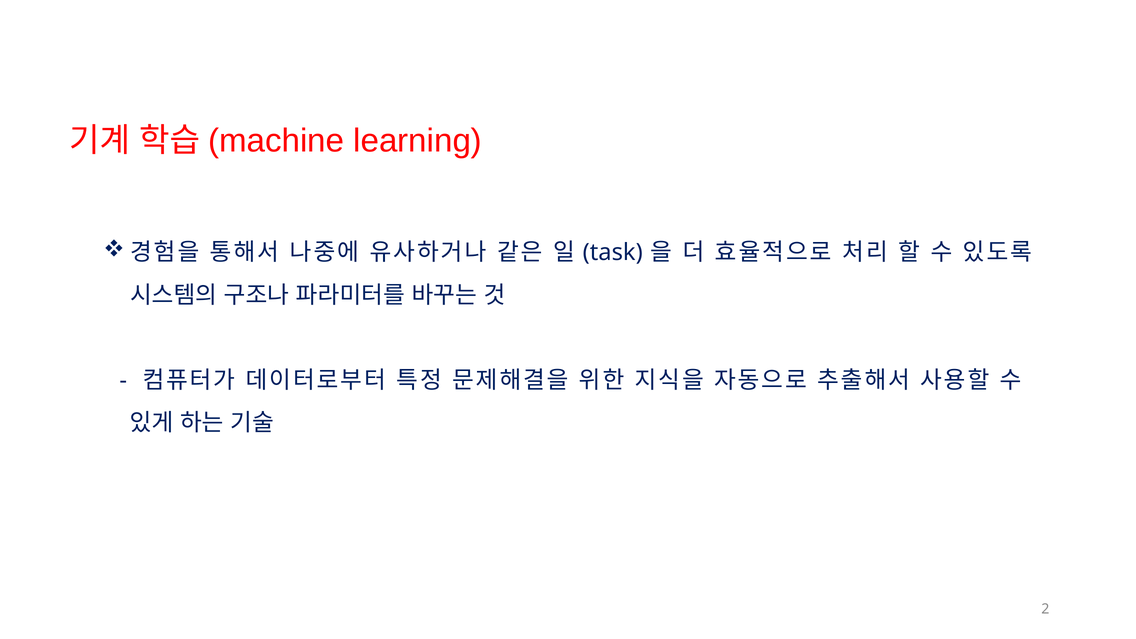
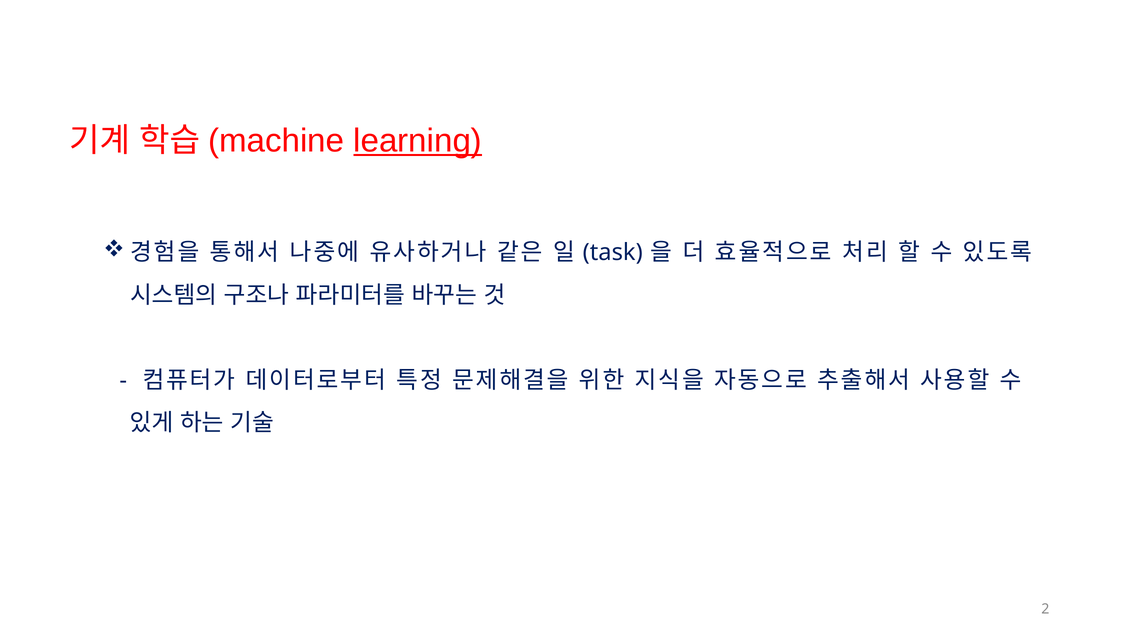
learning underline: none -> present (418, 141)
